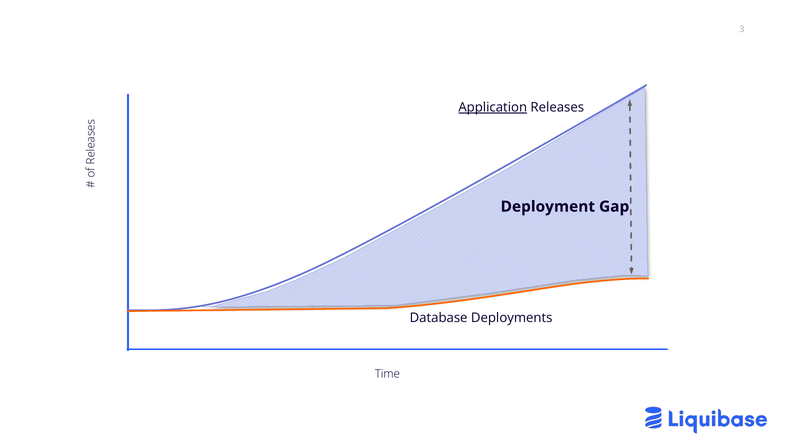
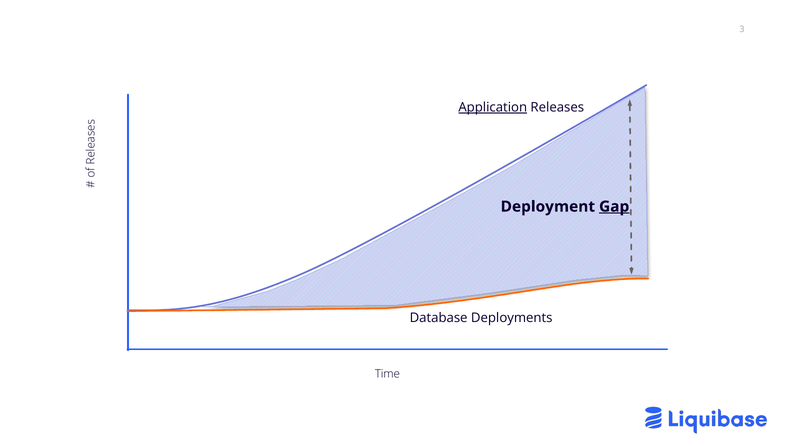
Gap underline: none -> present (614, 206)
